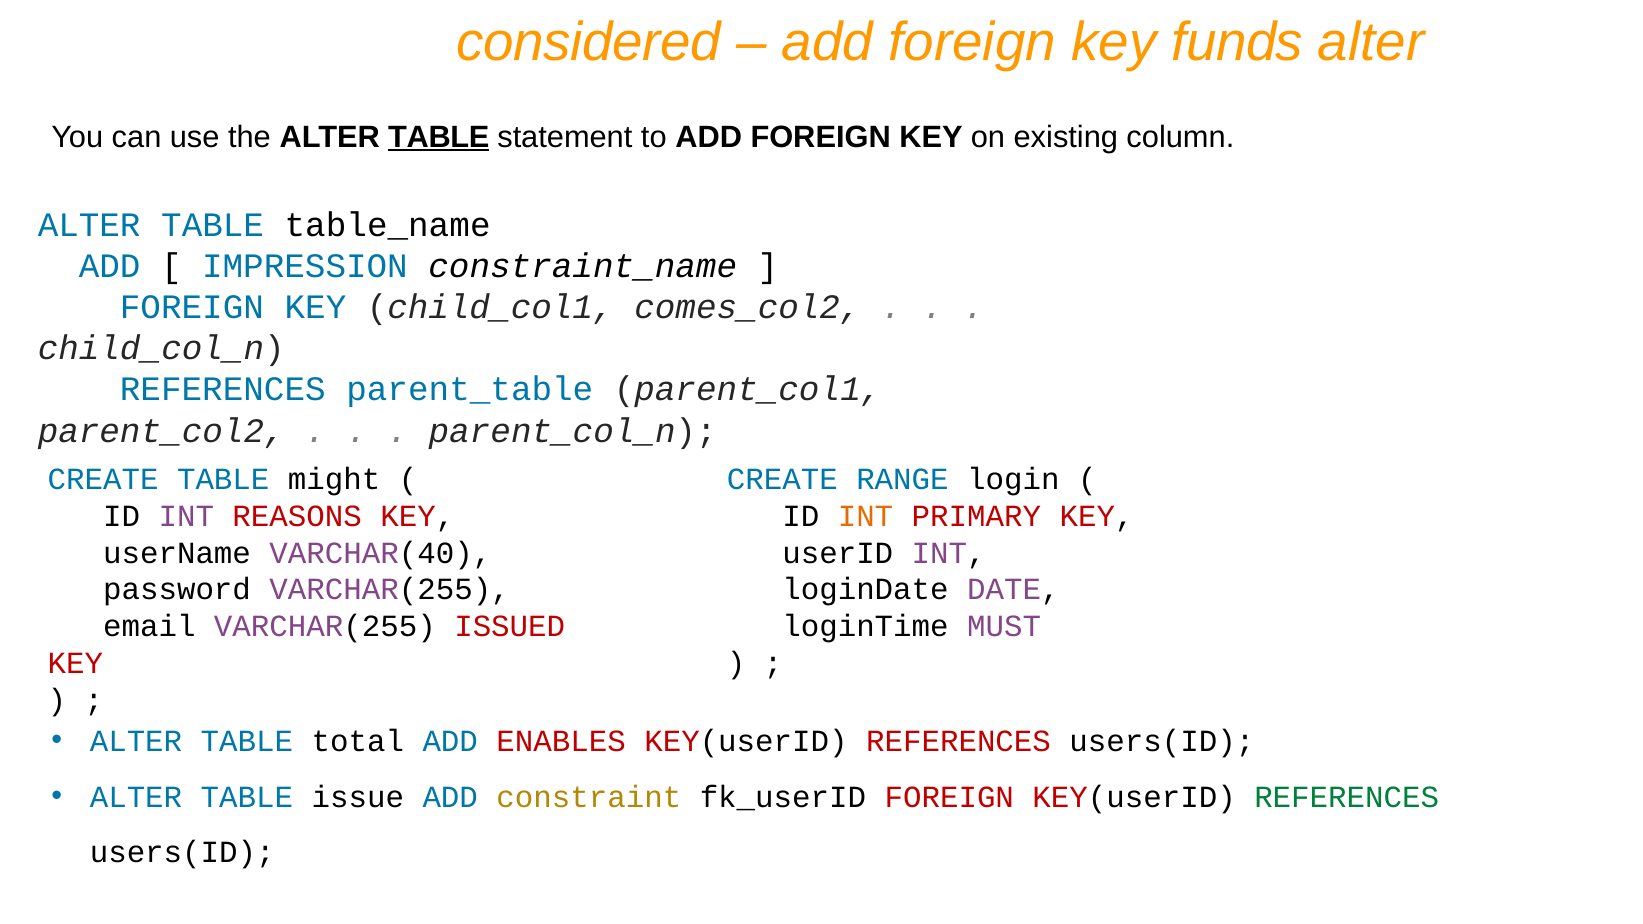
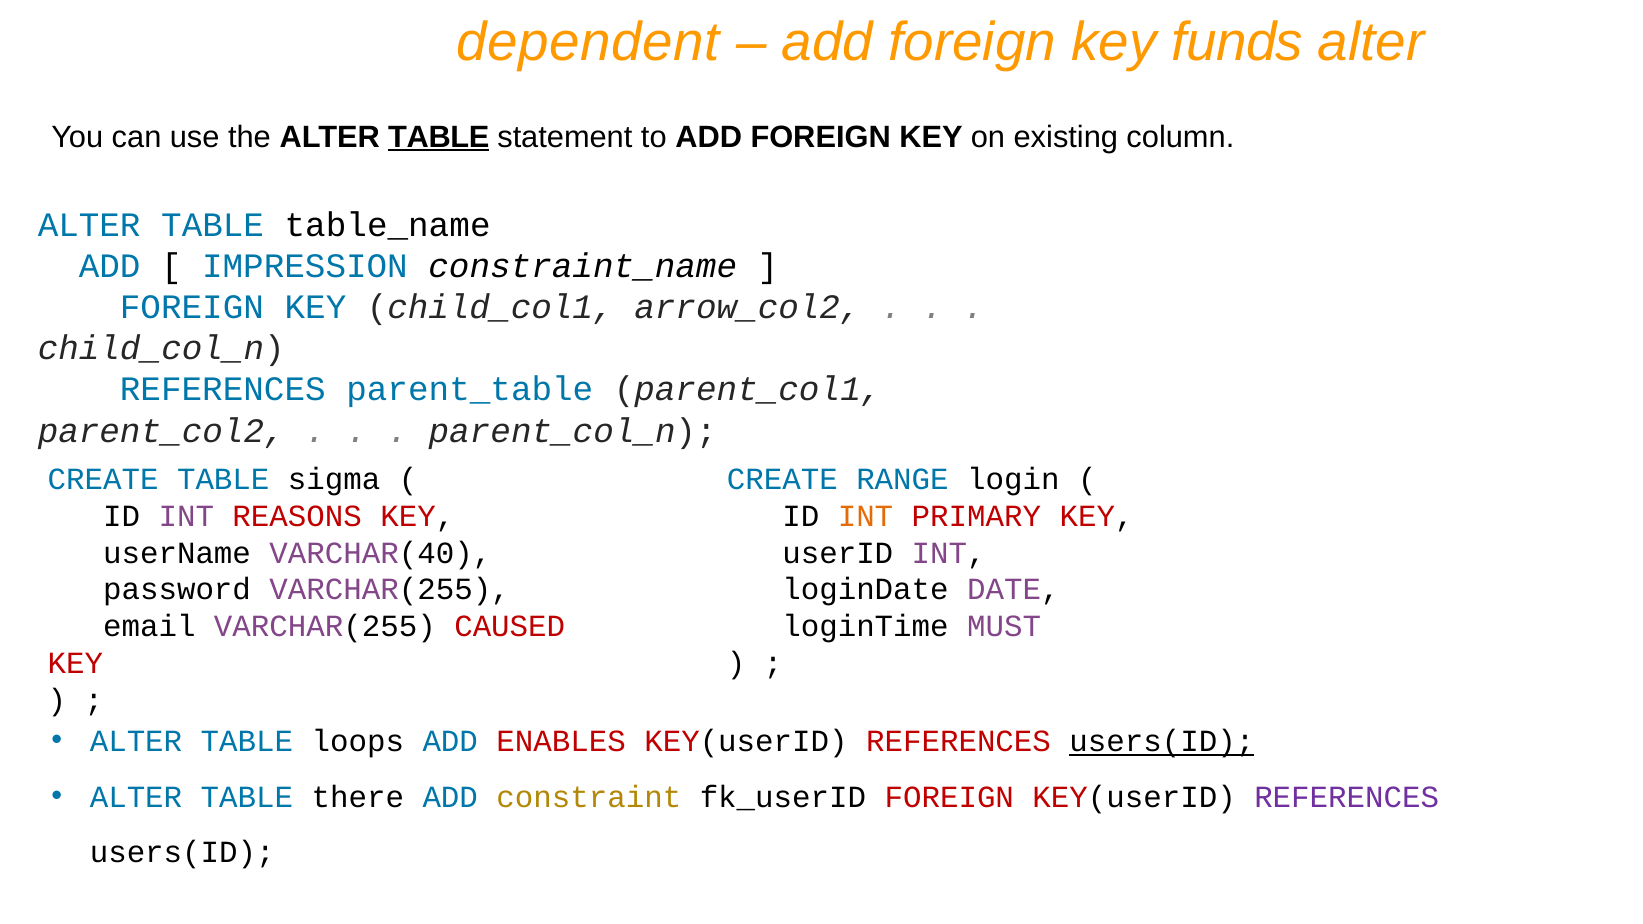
considered: considered -> dependent (588, 43)
comes_col2: comes_col2 -> arrow_col2 (747, 308)
might: might -> sigma (334, 479)
ISSUED: ISSUED -> CAUSED (510, 627)
total: total -> loops (358, 742)
users(ID underline: none -> present (1162, 742)
issue: issue -> there (358, 797)
REFERENCES colour: green -> purple (1347, 797)
